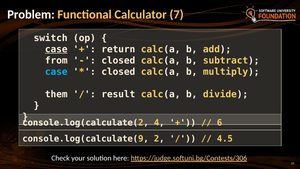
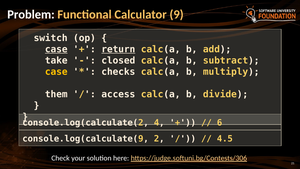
7: 7 -> 9 (177, 15)
return underline: none -> present (118, 49)
from: from -> take (56, 60)
case colour: light blue -> yellow (56, 72)
closed: closed -> checks (118, 72)
result: result -> access (118, 94)
